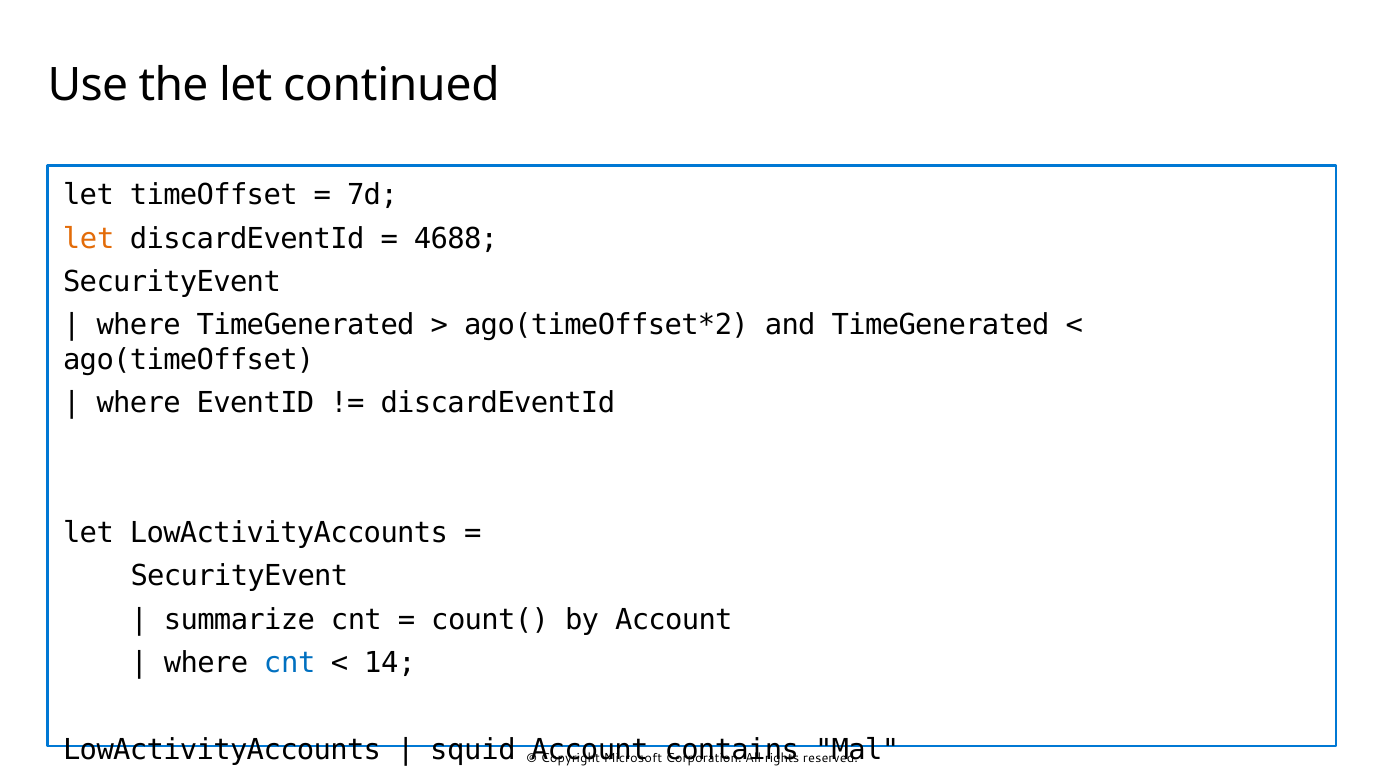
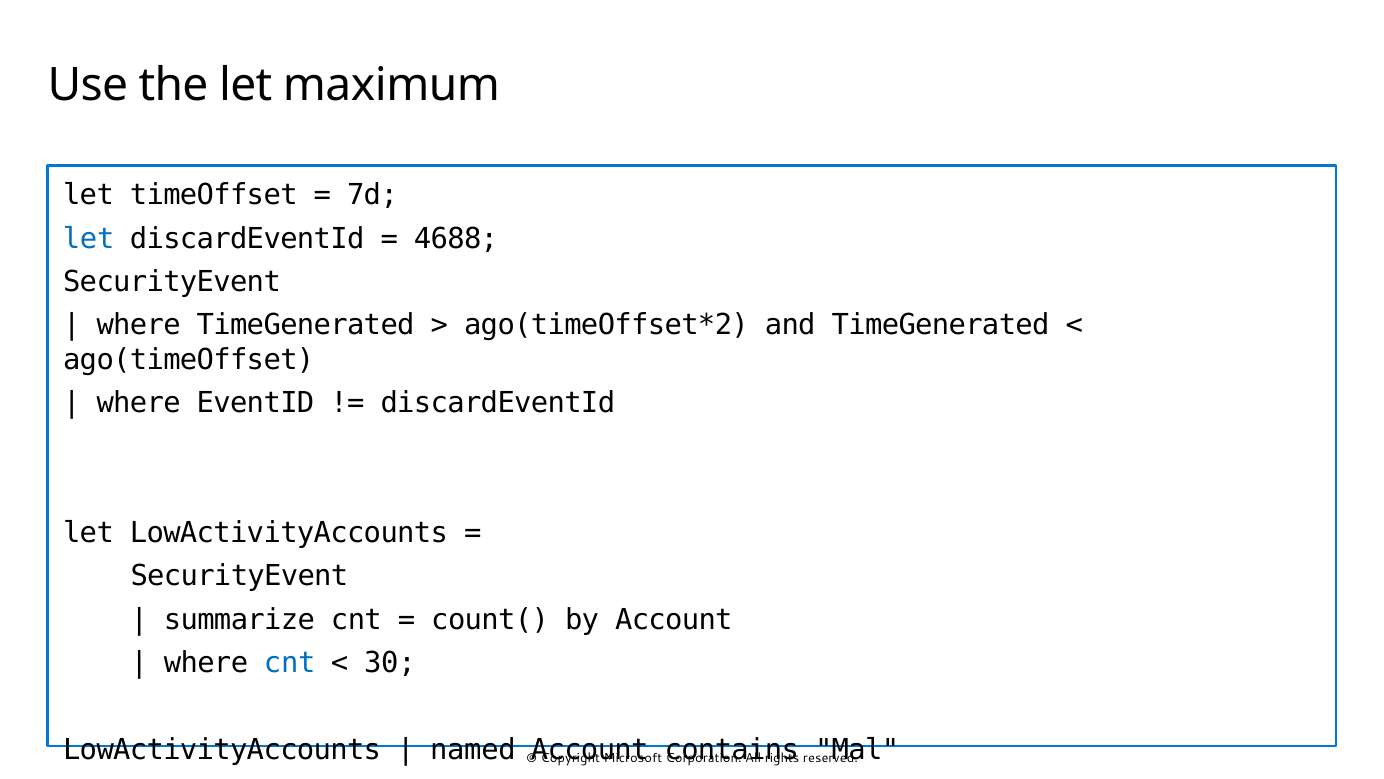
continued: continued -> maximum (391, 85)
let colour: orange -> blue (89, 238)
14: 14 -> 30 (390, 663)
squid: squid -> named (473, 749)
